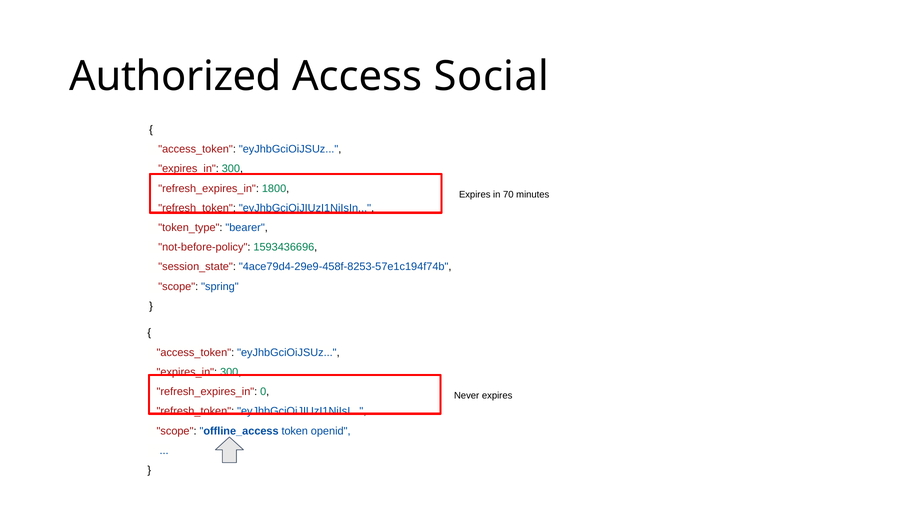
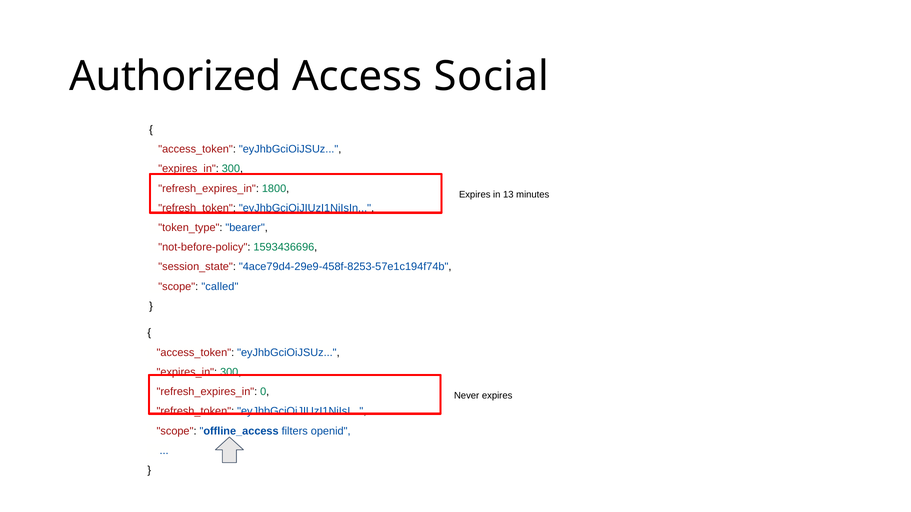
70: 70 -> 13 (508, 195)
spring: spring -> called (220, 287)
token: token -> filters (295, 431)
